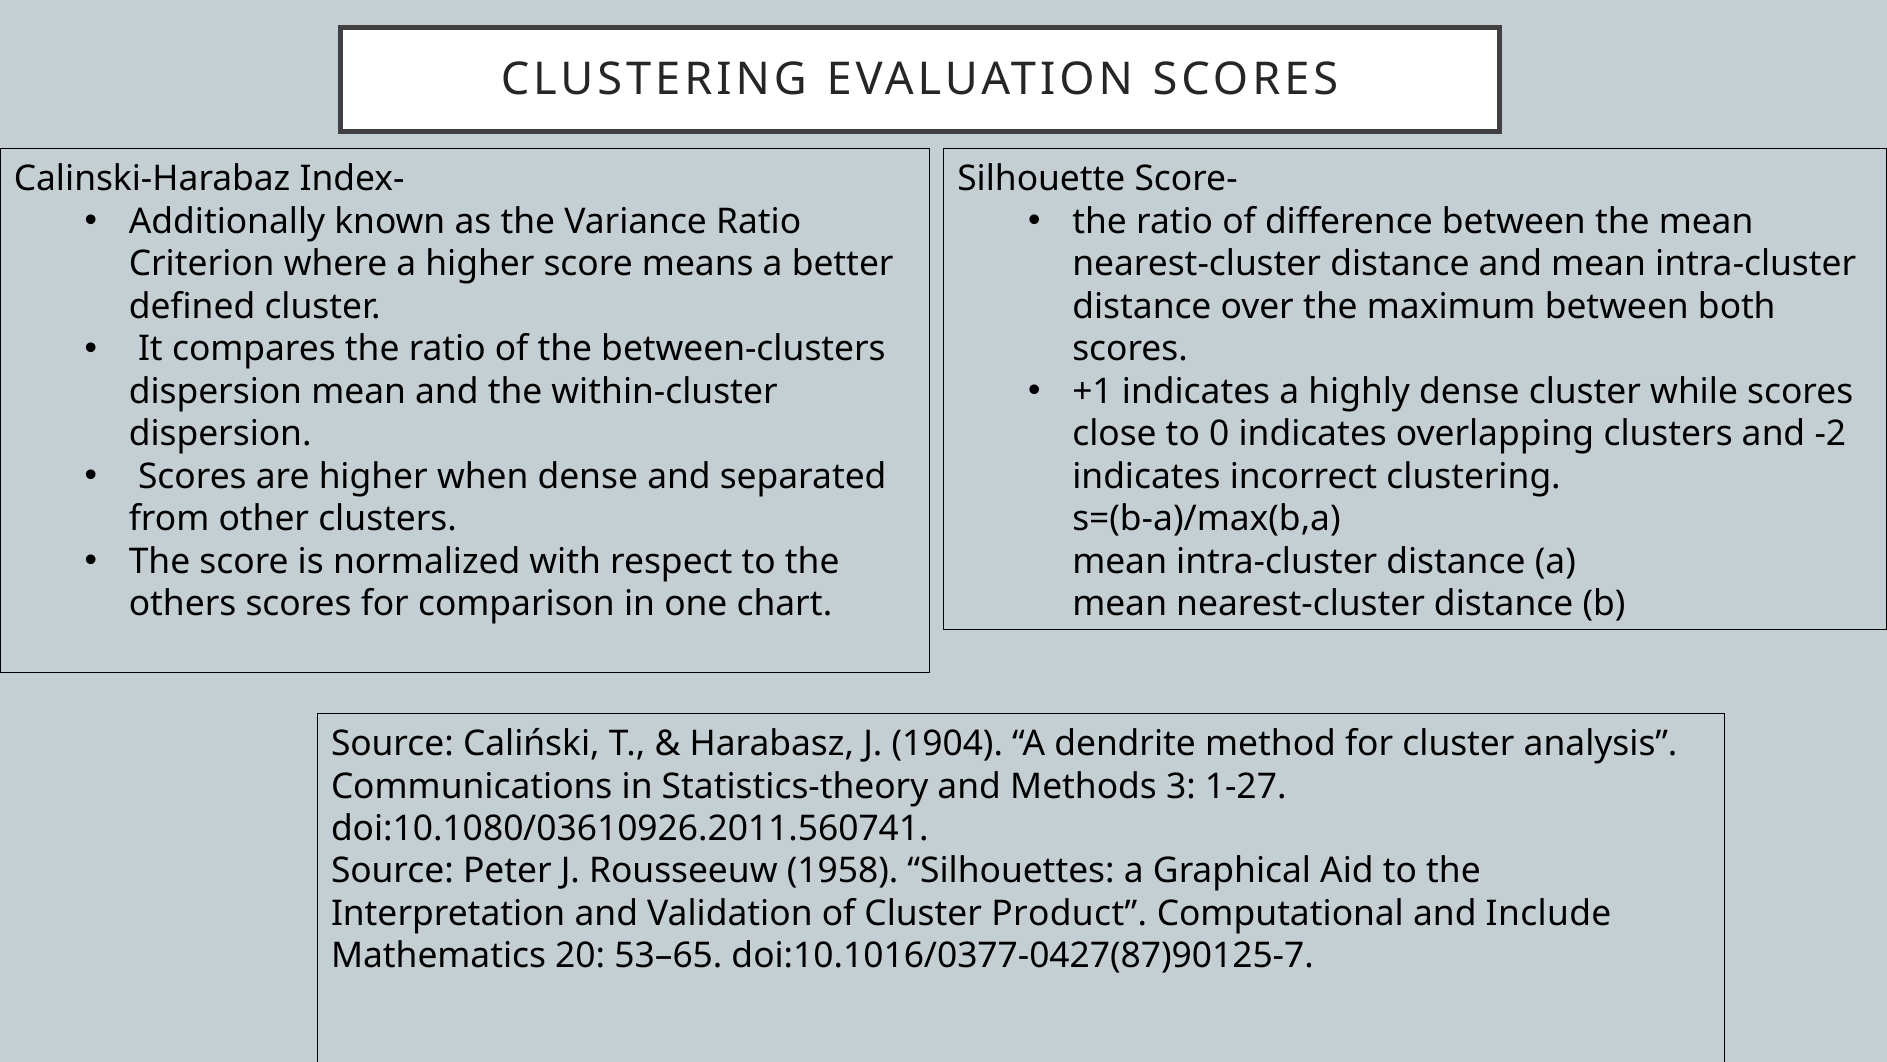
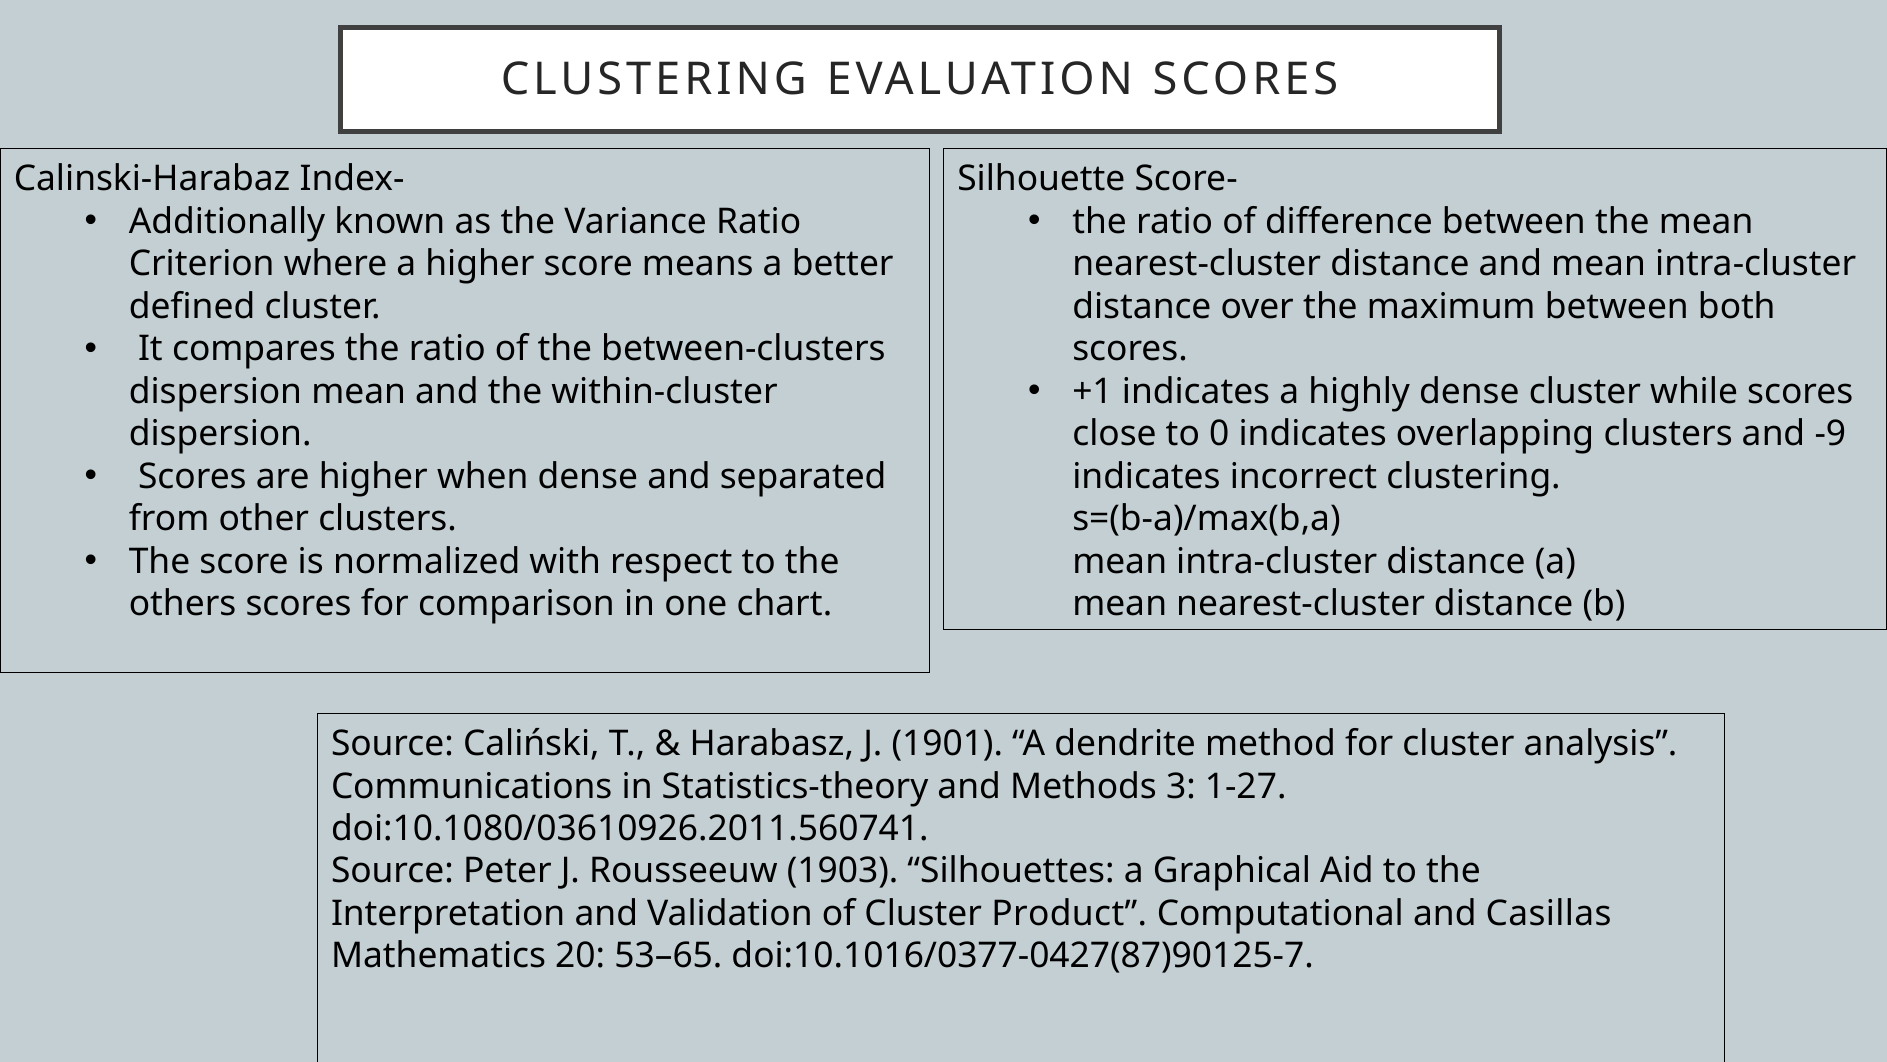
-2: -2 -> -9 (1830, 434)
1904: 1904 -> 1901 (947, 743)
1958: 1958 -> 1903 (843, 871)
Include: Include -> Casillas (1549, 913)
